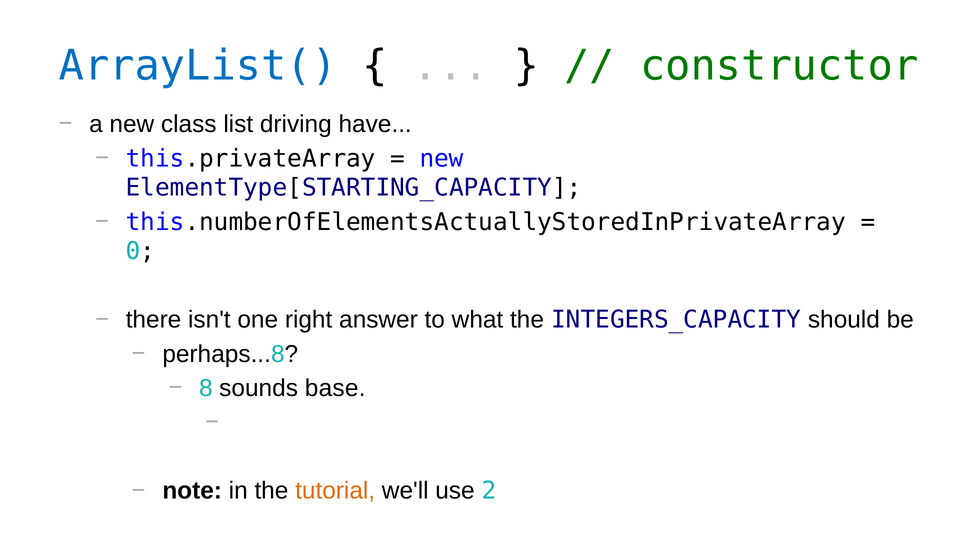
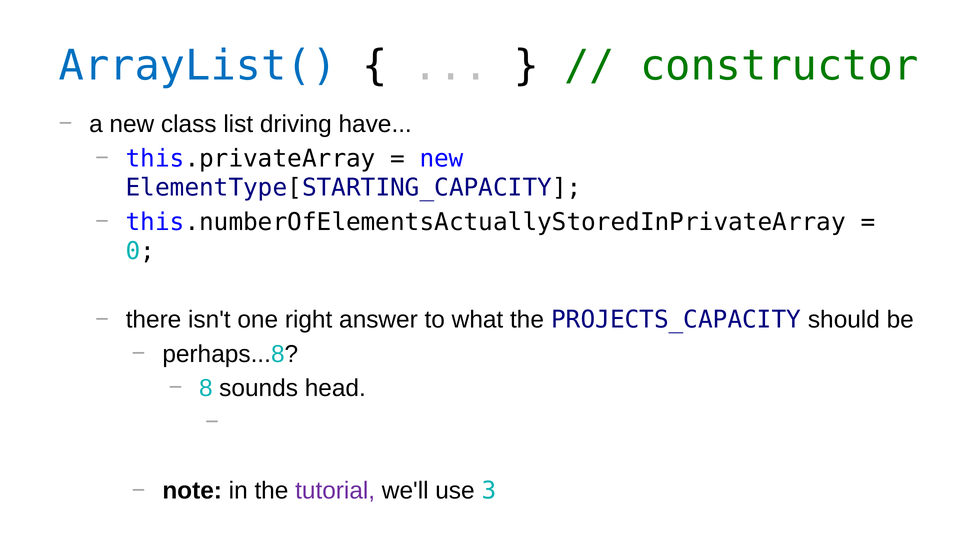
INTEGERS_CAPACITY: INTEGERS_CAPACITY -> PROJECTS_CAPACITY (676, 320)
base: base -> head (335, 388)
tutorial colour: orange -> purple (335, 491)
2: 2 -> 3 (489, 491)
